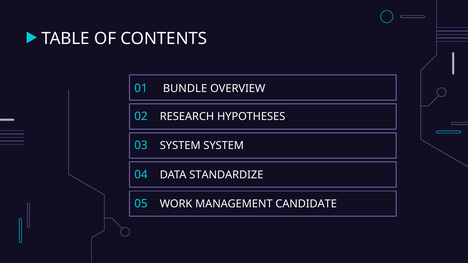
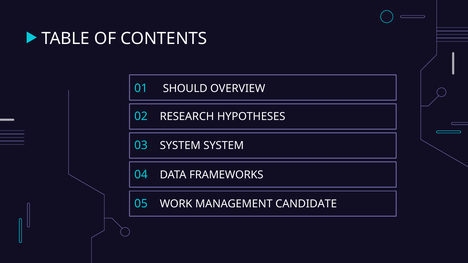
BUNDLE: BUNDLE -> SHOULD (185, 89)
STANDARDIZE: STANDARDIZE -> FRAMEWORKS (226, 175)
